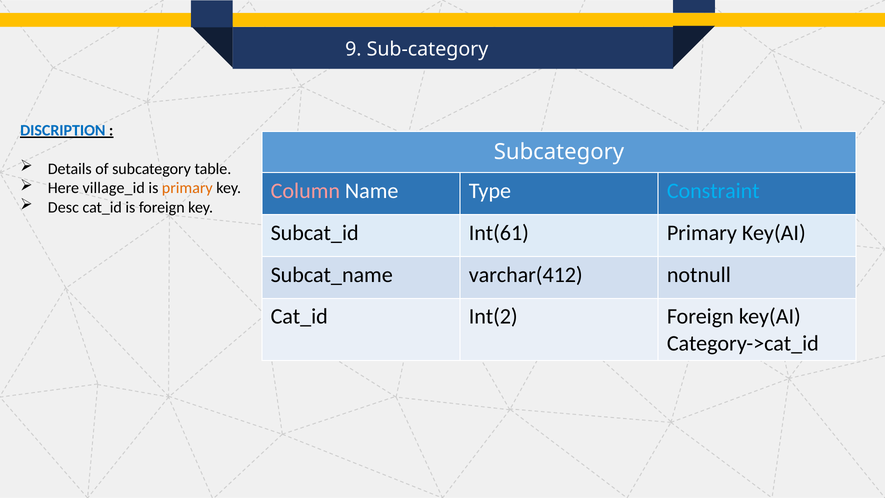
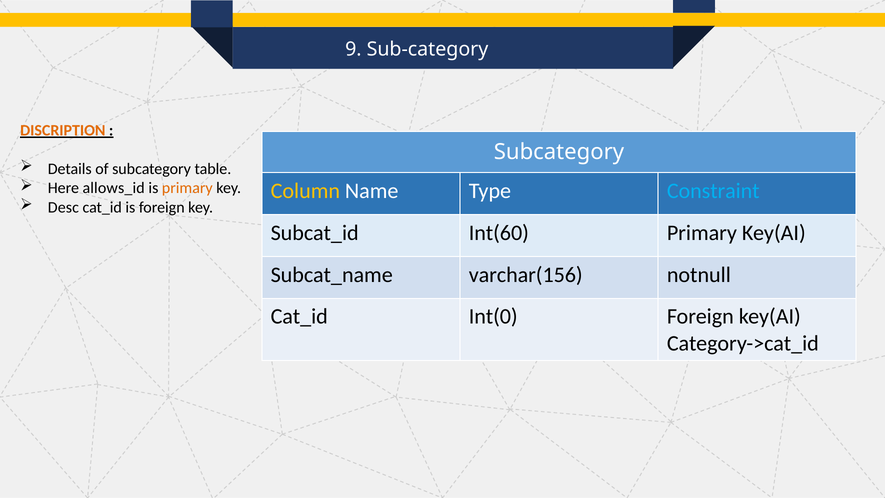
DISCRIPTION colour: blue -> orange (63, 130)
village_id: village_id -> allows_id (114, 188)
Column colour: pink -> yellow (305, 191)
Int(61: Int(61 -> Int(60 (499, 233)
varchar(412: varchar(412 -> varchar(156 (526, 275)
Int(2: Int(2 -> Int(0 (493, 317)
